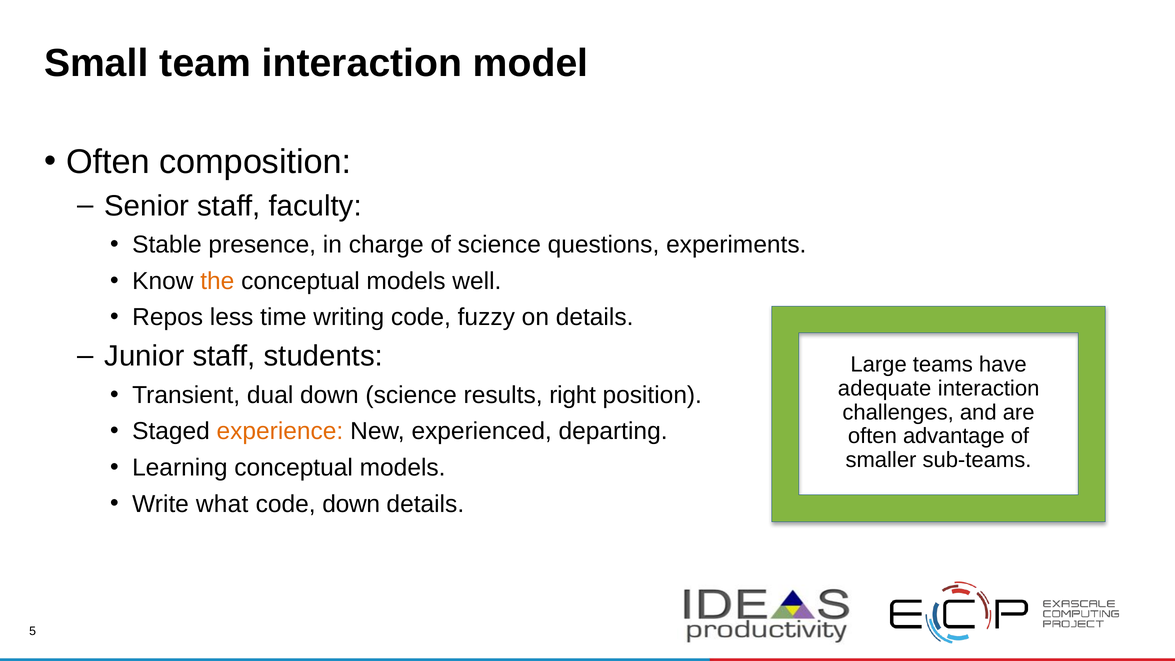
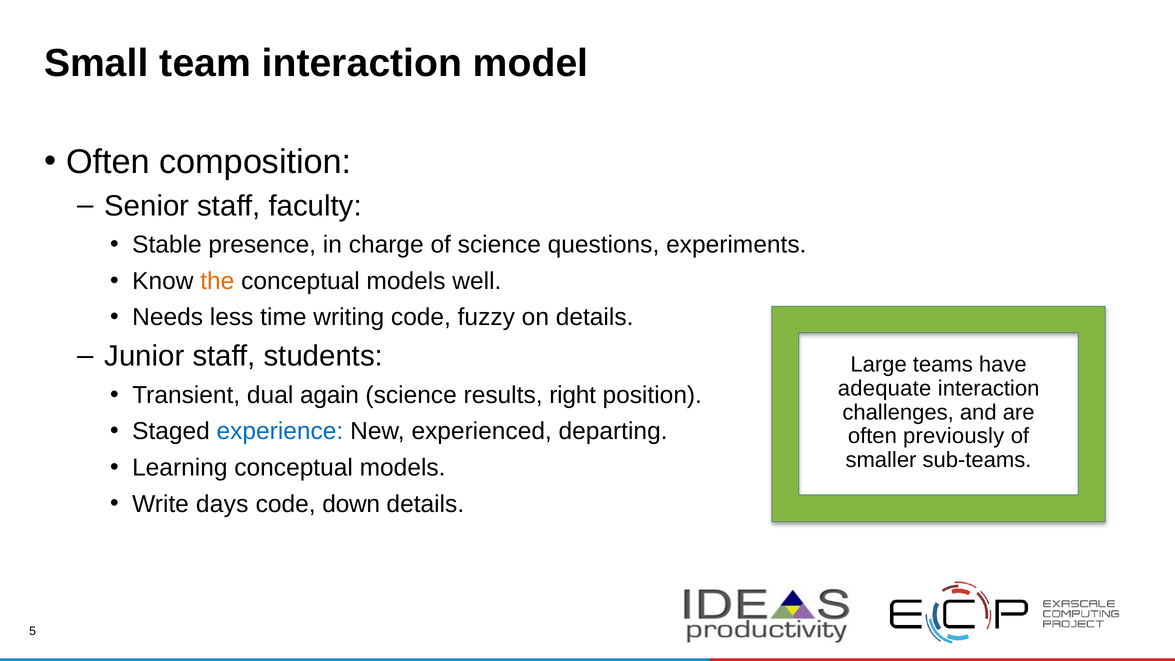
Repos: Repos -> Needs (168, 317)
dual down: down -> again (330, 395)
experience colour: orange -> blue (280, 431)
advantage: advantage -> previously (954, 436)
what: what -> days (222, 504)
